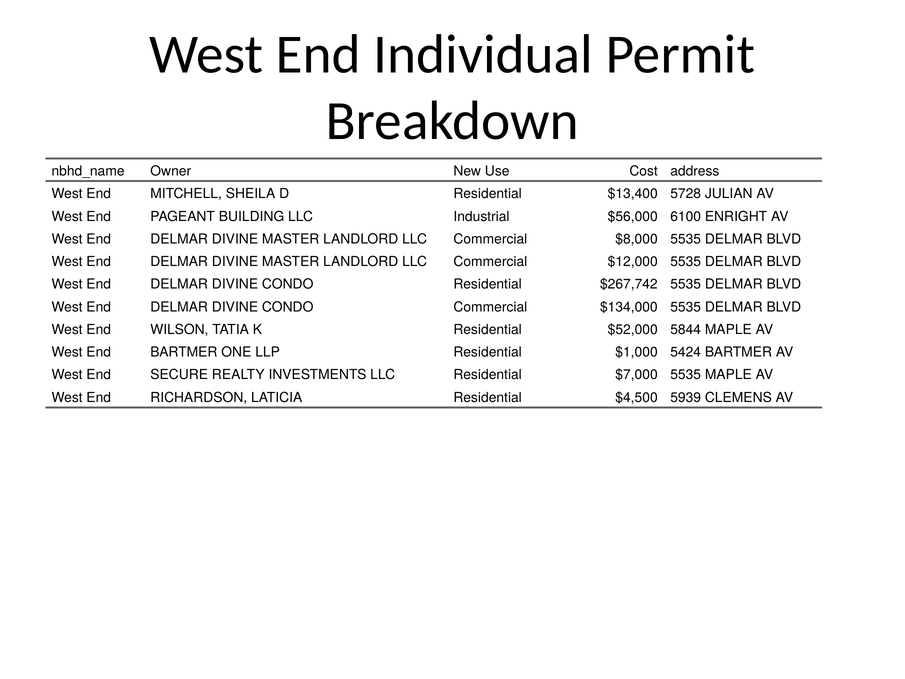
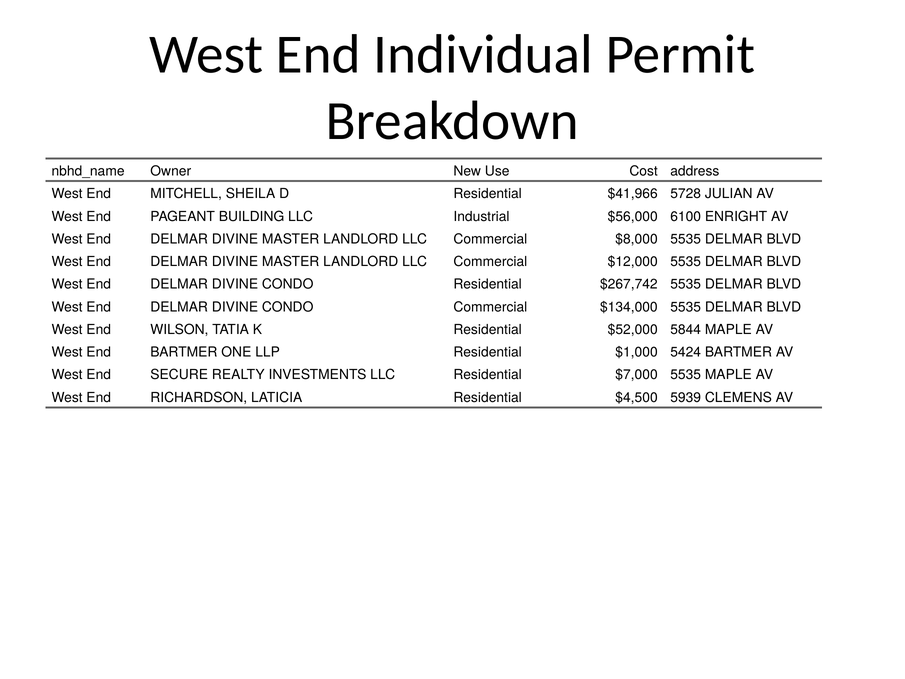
$13,400: $13,400 -> $41,966 (633, 194)
